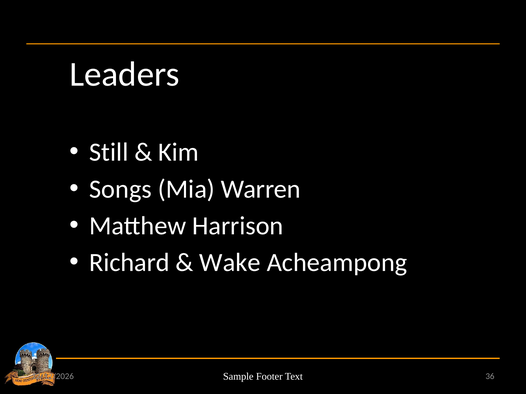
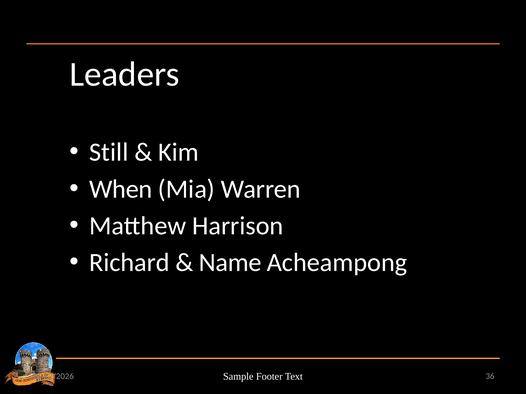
Songs: Songs -> When (121, 189)
Wake: Wake -> Name (230, 263)
